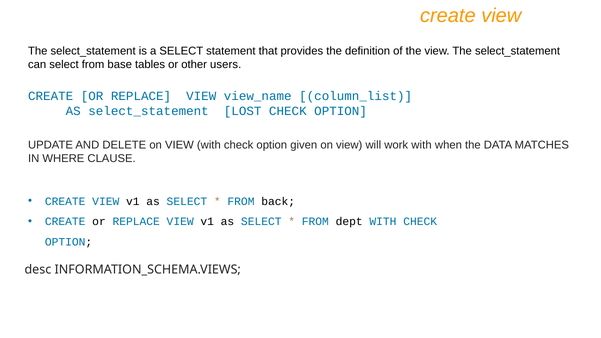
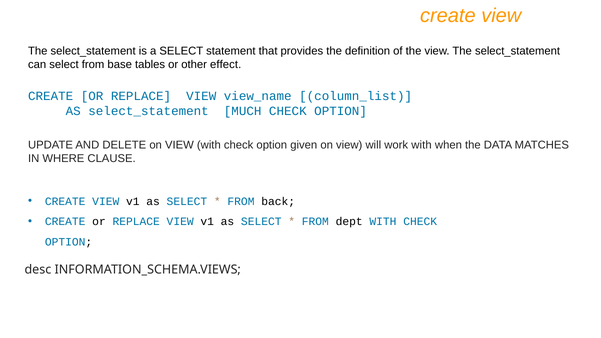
users: users -> effect (226, 65)
LOST: LOST -> MUCH (243, 111)
